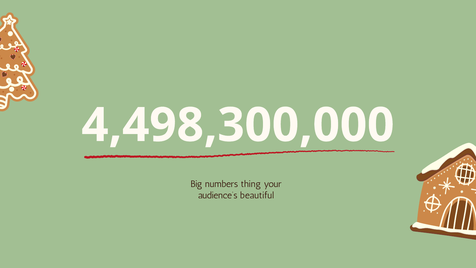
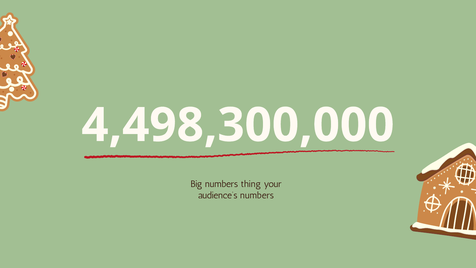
audience’s beautiful: beautiful -> numbers (257, 195)
